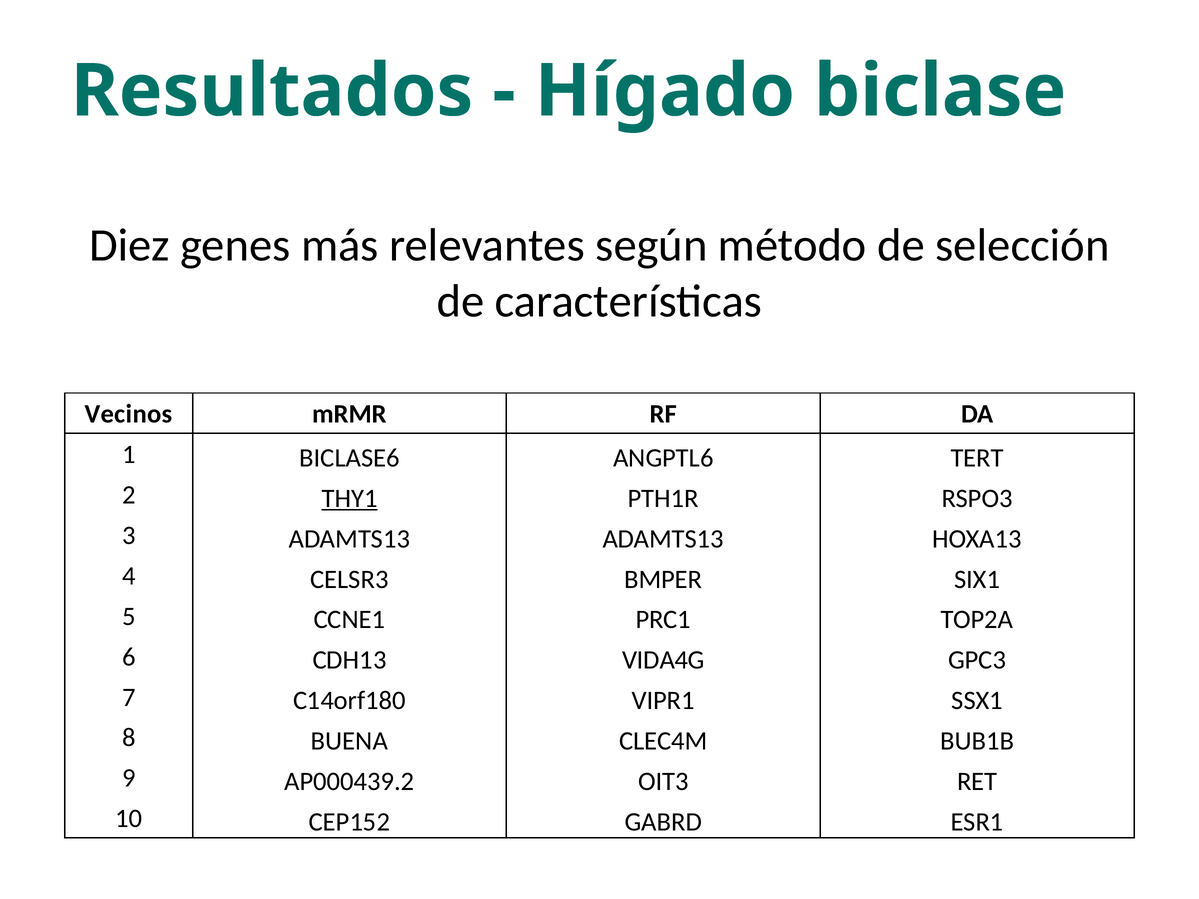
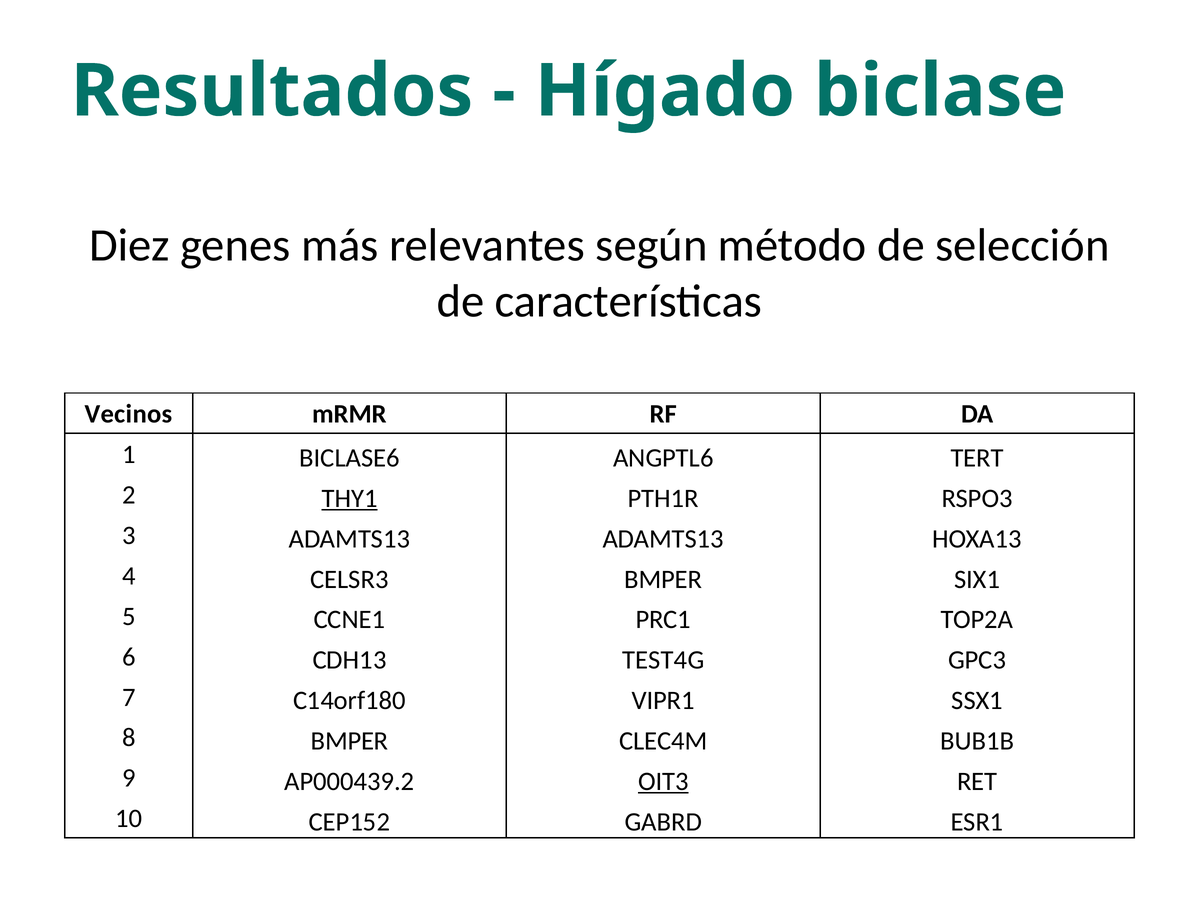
VIDA4G: VIDA4G -> TEST4G (663, 660)
8 BUENA: BUENA -> BMPER (350, 741)
OIT3 underline: none -> present (663, 782)
